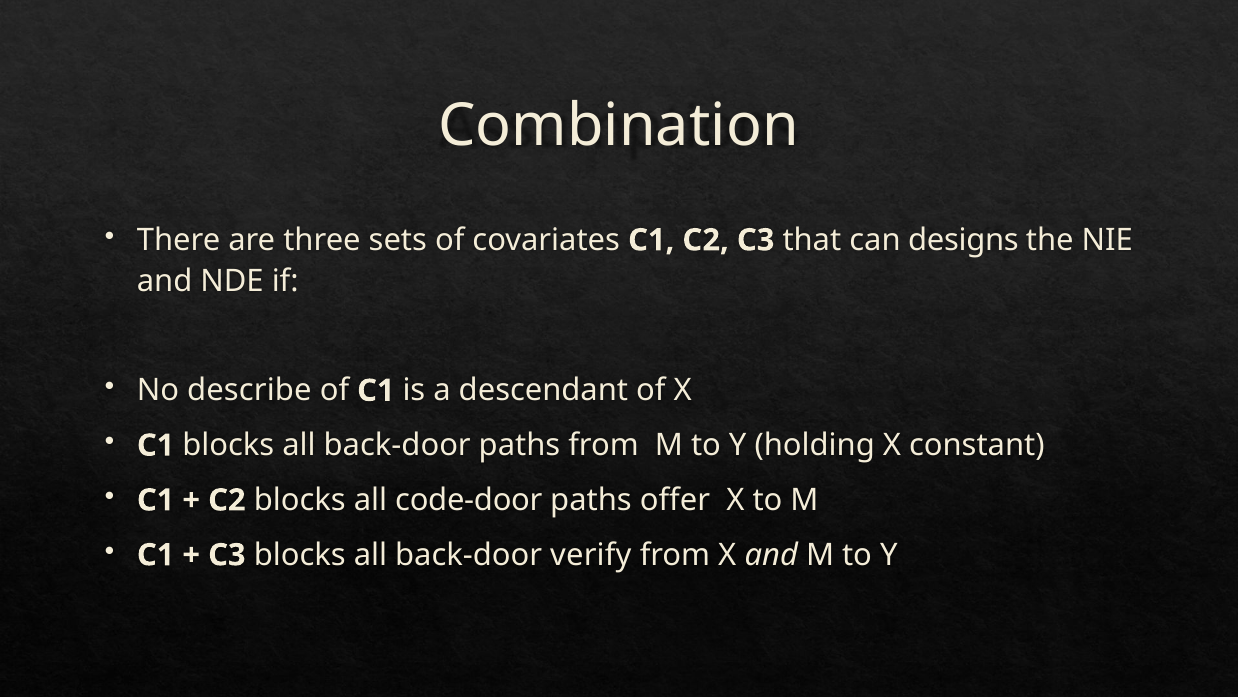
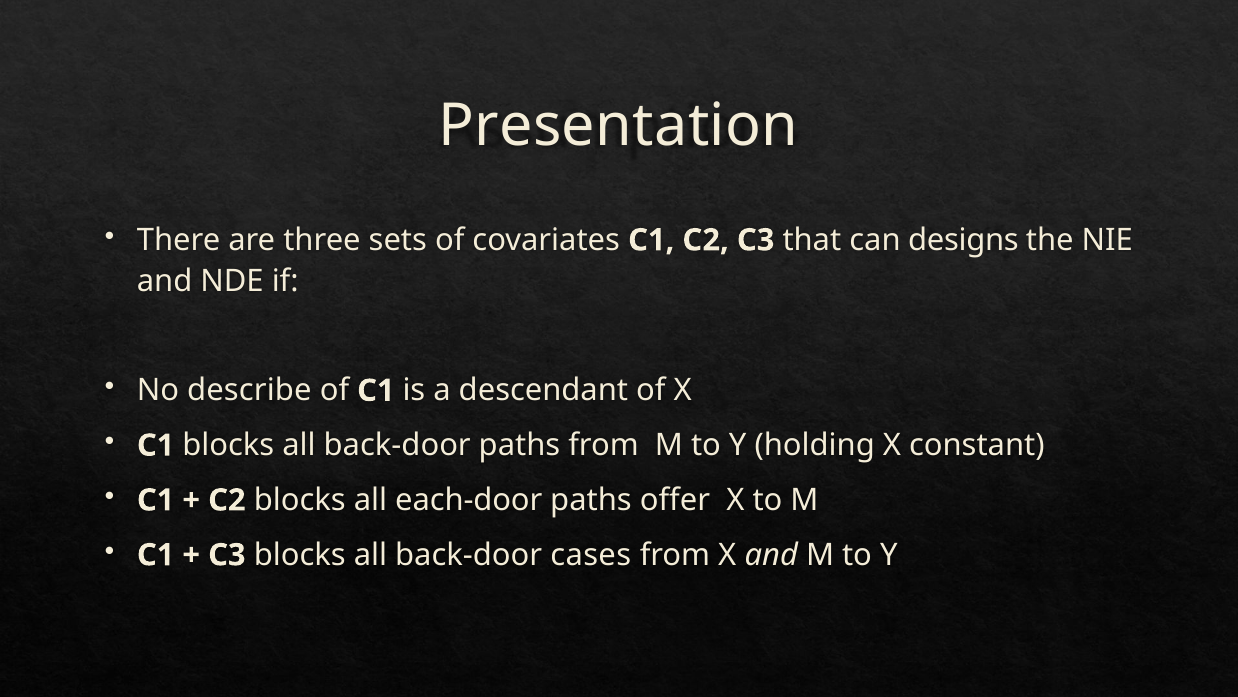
Combination: Combination -> Presentation (618, 125)
code-door: code-door -> each-door (469, 500)
verify: verify -> cases (591, 555)
